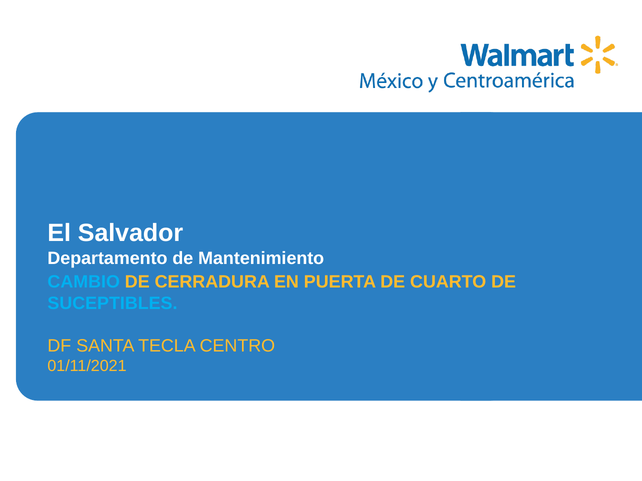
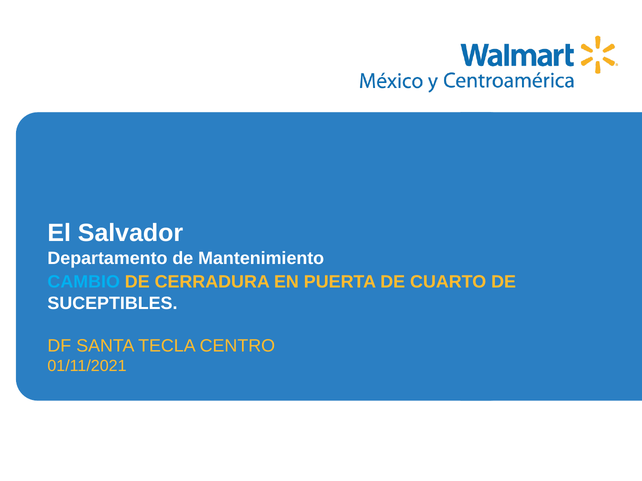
SUCEPTIBLES colour: light blue -> white (112, 304)
